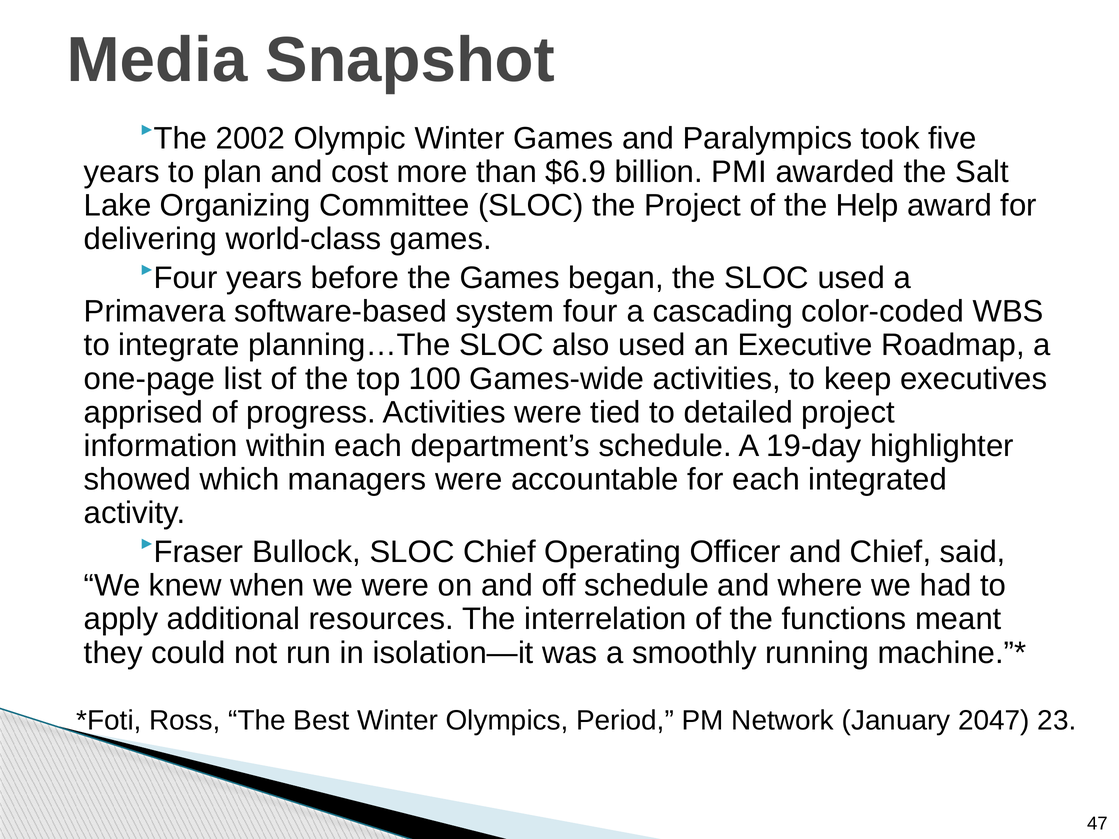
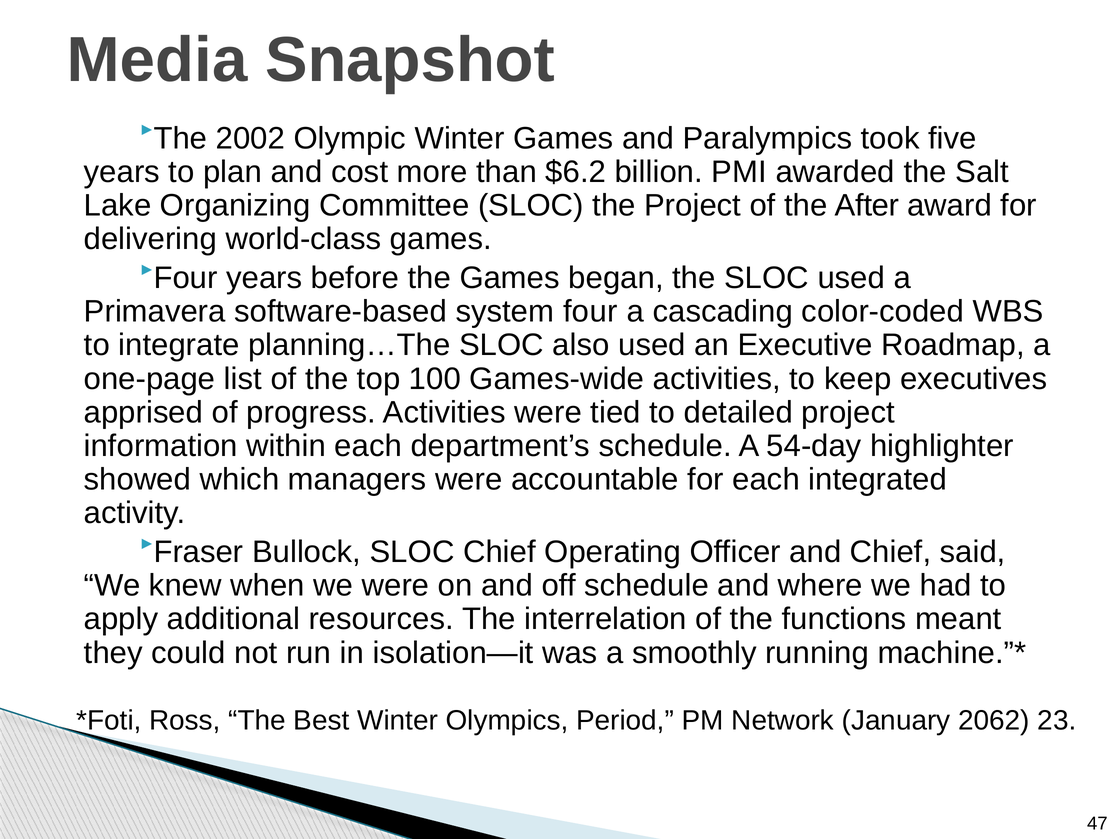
$6.9: $6.9 -> $6.2 (576, 172)
Help: Help -> After (867, 205)
19-day: 19-day -> 54-day (814, 446)
2047: 2047 -> 2062 (994, 720)
